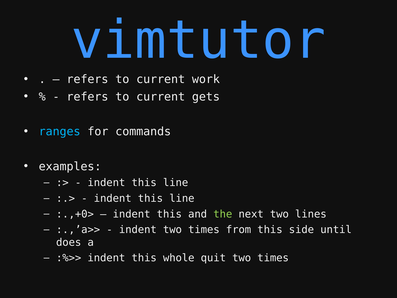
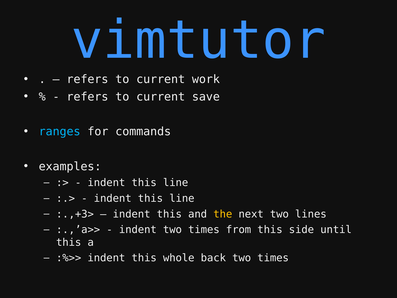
gets: gets -> save (206, 97)
:.,+0>: :.,+0> -> :.,+3> (75, 214)
the colour: light green -> yellow (223, 214)
does: does -> this (69, 242)
quit: quit -> back (213, 258)
